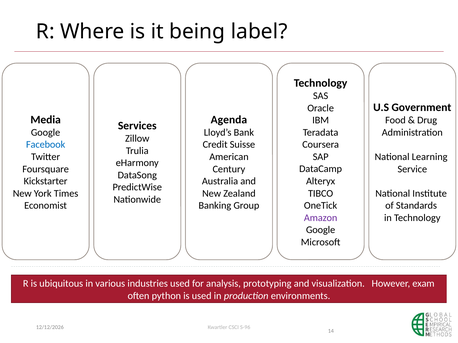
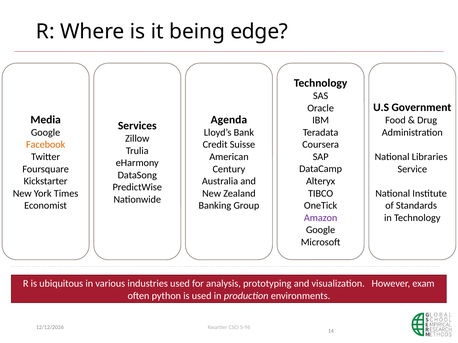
label: label -> edge (259, 32)
Facebook colour: blue -> orange (46, 145)
Learning: Learning -> Libraries (430, 157)
